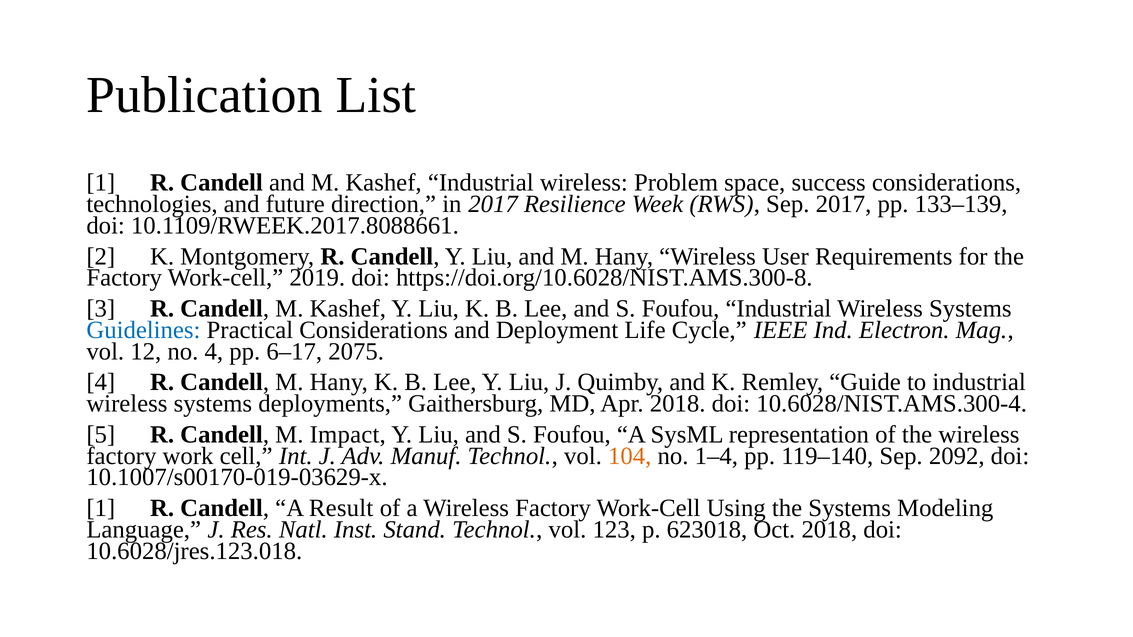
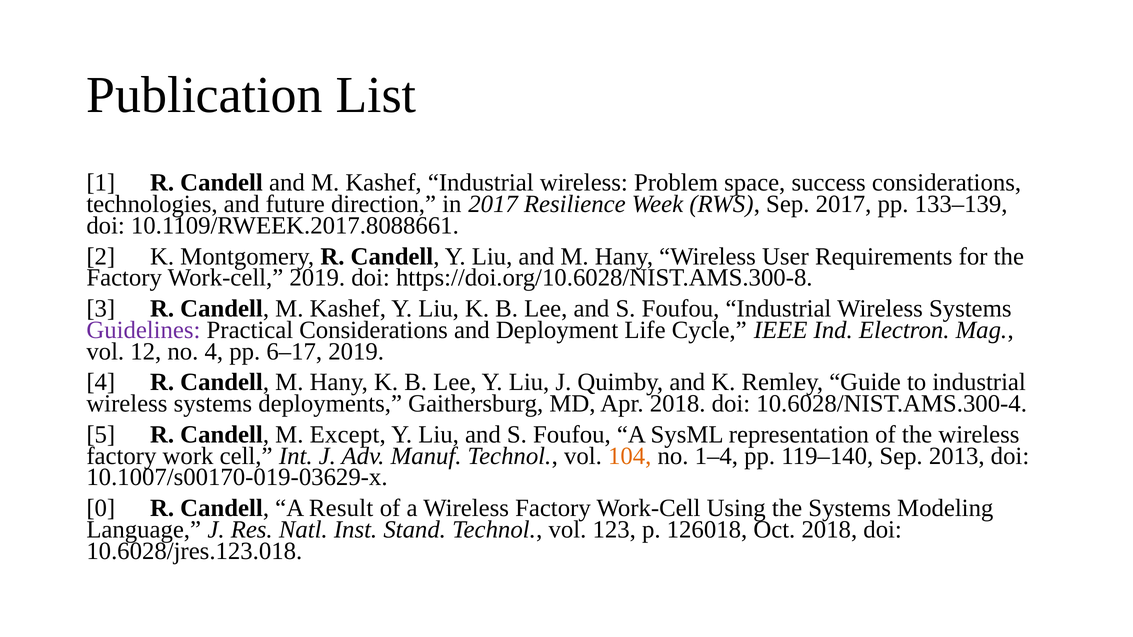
Guidelines colour: blue -> purple (143, 330)
6–17 2075: 2075 -> 2019 (356, 352)
Impact: Impact -> Except (348, 435)
2092: 2092 -> 2013 (957, 456)
1: 1 -> 0 (101, 508)
623018: 623018 -> 126018 (707, 530)
